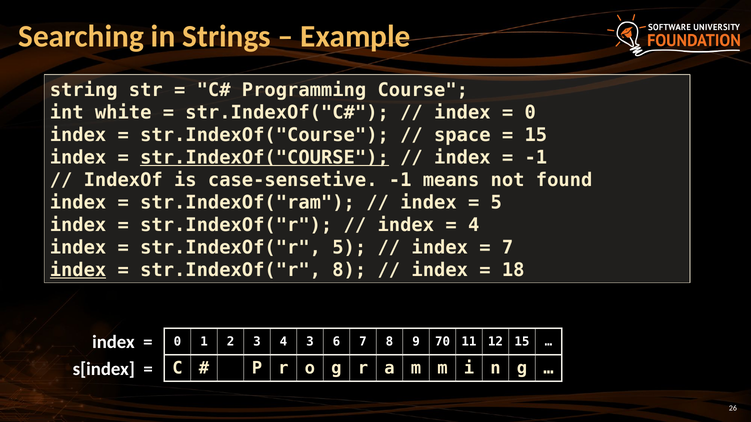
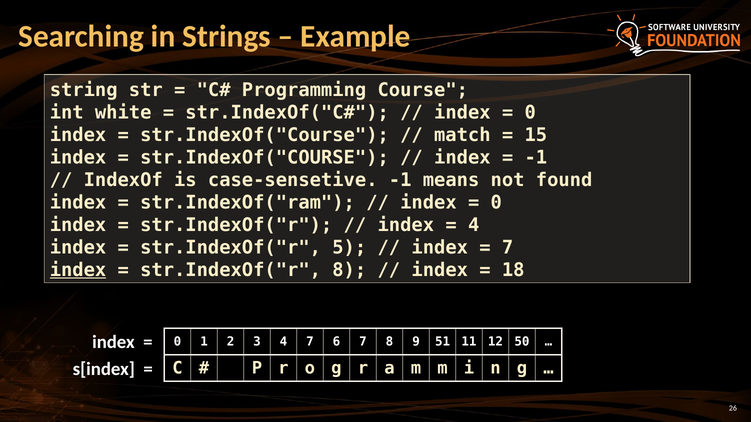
space: space -> match (462, 135)
str.IndexOf("COURSE underline: present -> none (265, 158)
5: 5 -> 0 (496, 203)
4 3: 3 -> 7 (310, 342)
70: 70 -> 51 (443, 342)
12 15: 15 -> 50 (522, 342)
